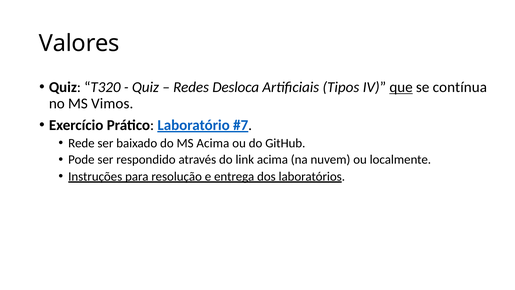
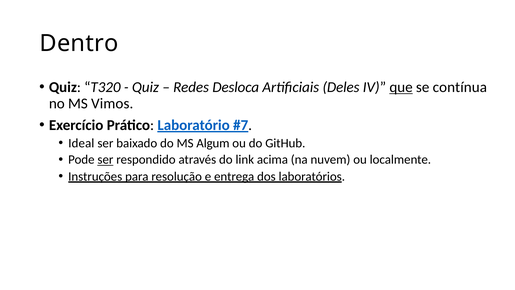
Valores: Valores -> Dentro (79, 43)
Tipos: Tipos -> Deles (341, 87)
Rede: Rede -> Ideal (81, 143)
MS Acima: Acima -> Algum (213, 143)
ser underline: none -> present (105, 160)
